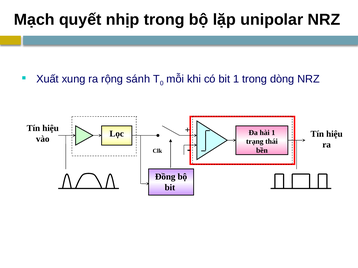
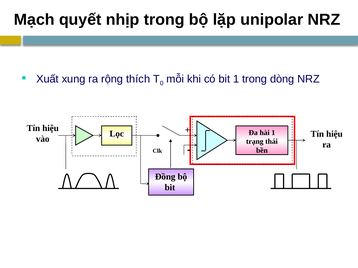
sánh: sánh -> thích (138, 79)
